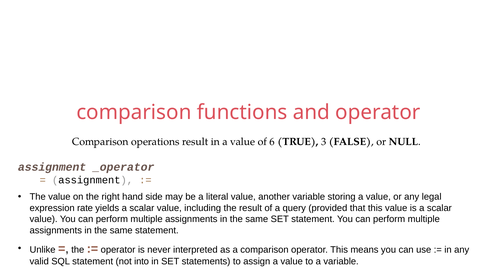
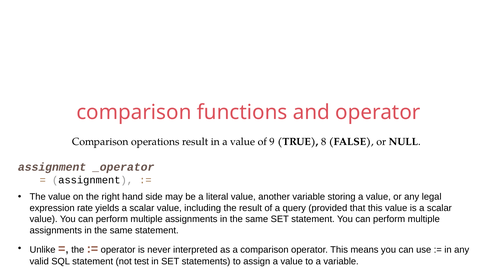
6: 6 -> 9 (272, 141)
3: 3 -> 8 (324, 141)
into: into -> test (142, 261)
